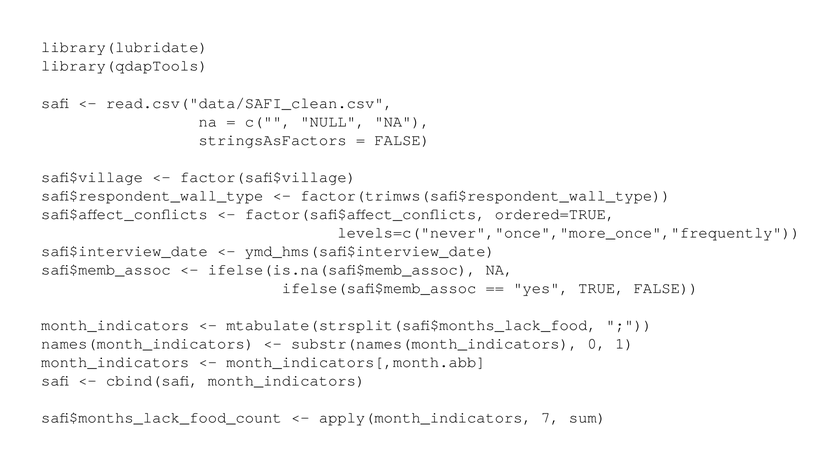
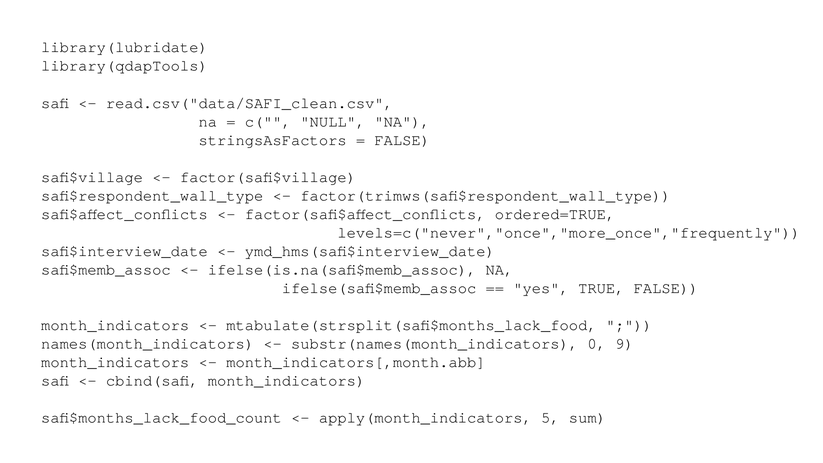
1: 1 -> 9 (624, 344)
7: 7 -> 5 (550, 418)
